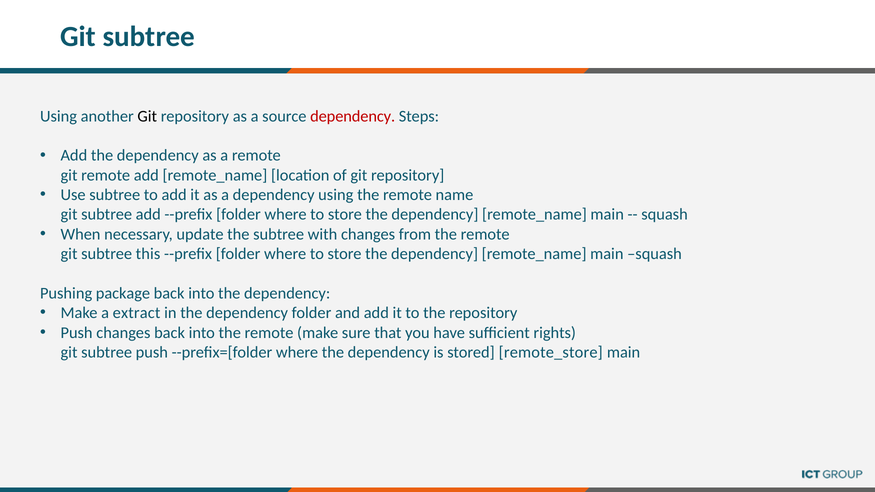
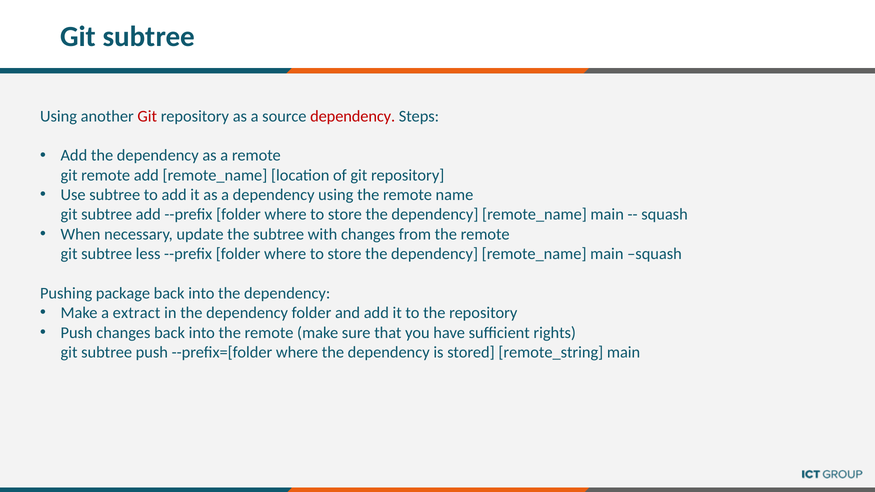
Git colour: black -> red (147, 116)
this: this -> less (148, 254)
remote_store: remote_store -> remote_string (551, 352)
